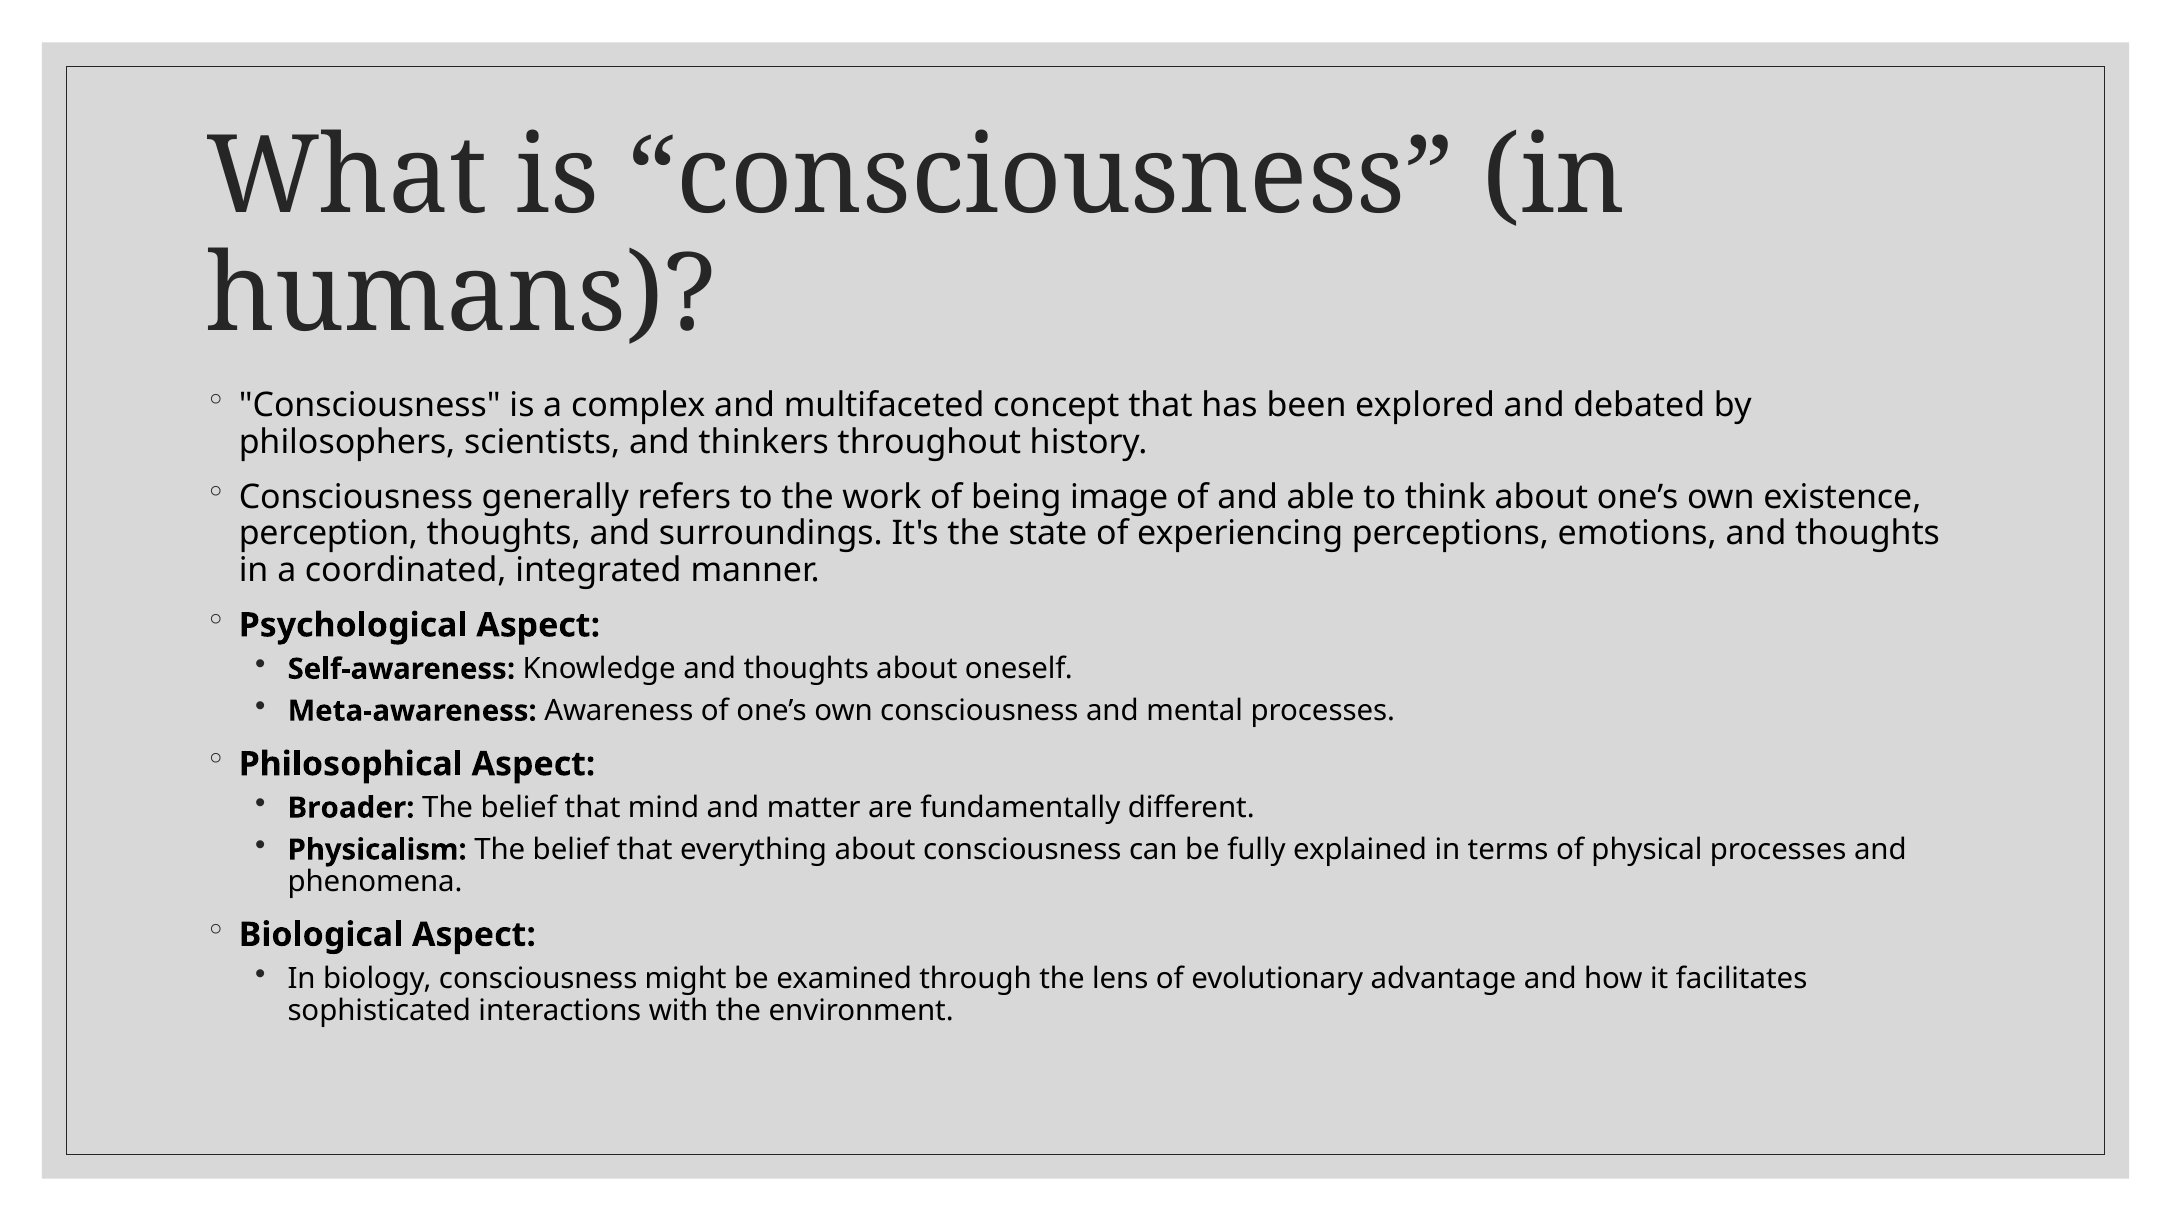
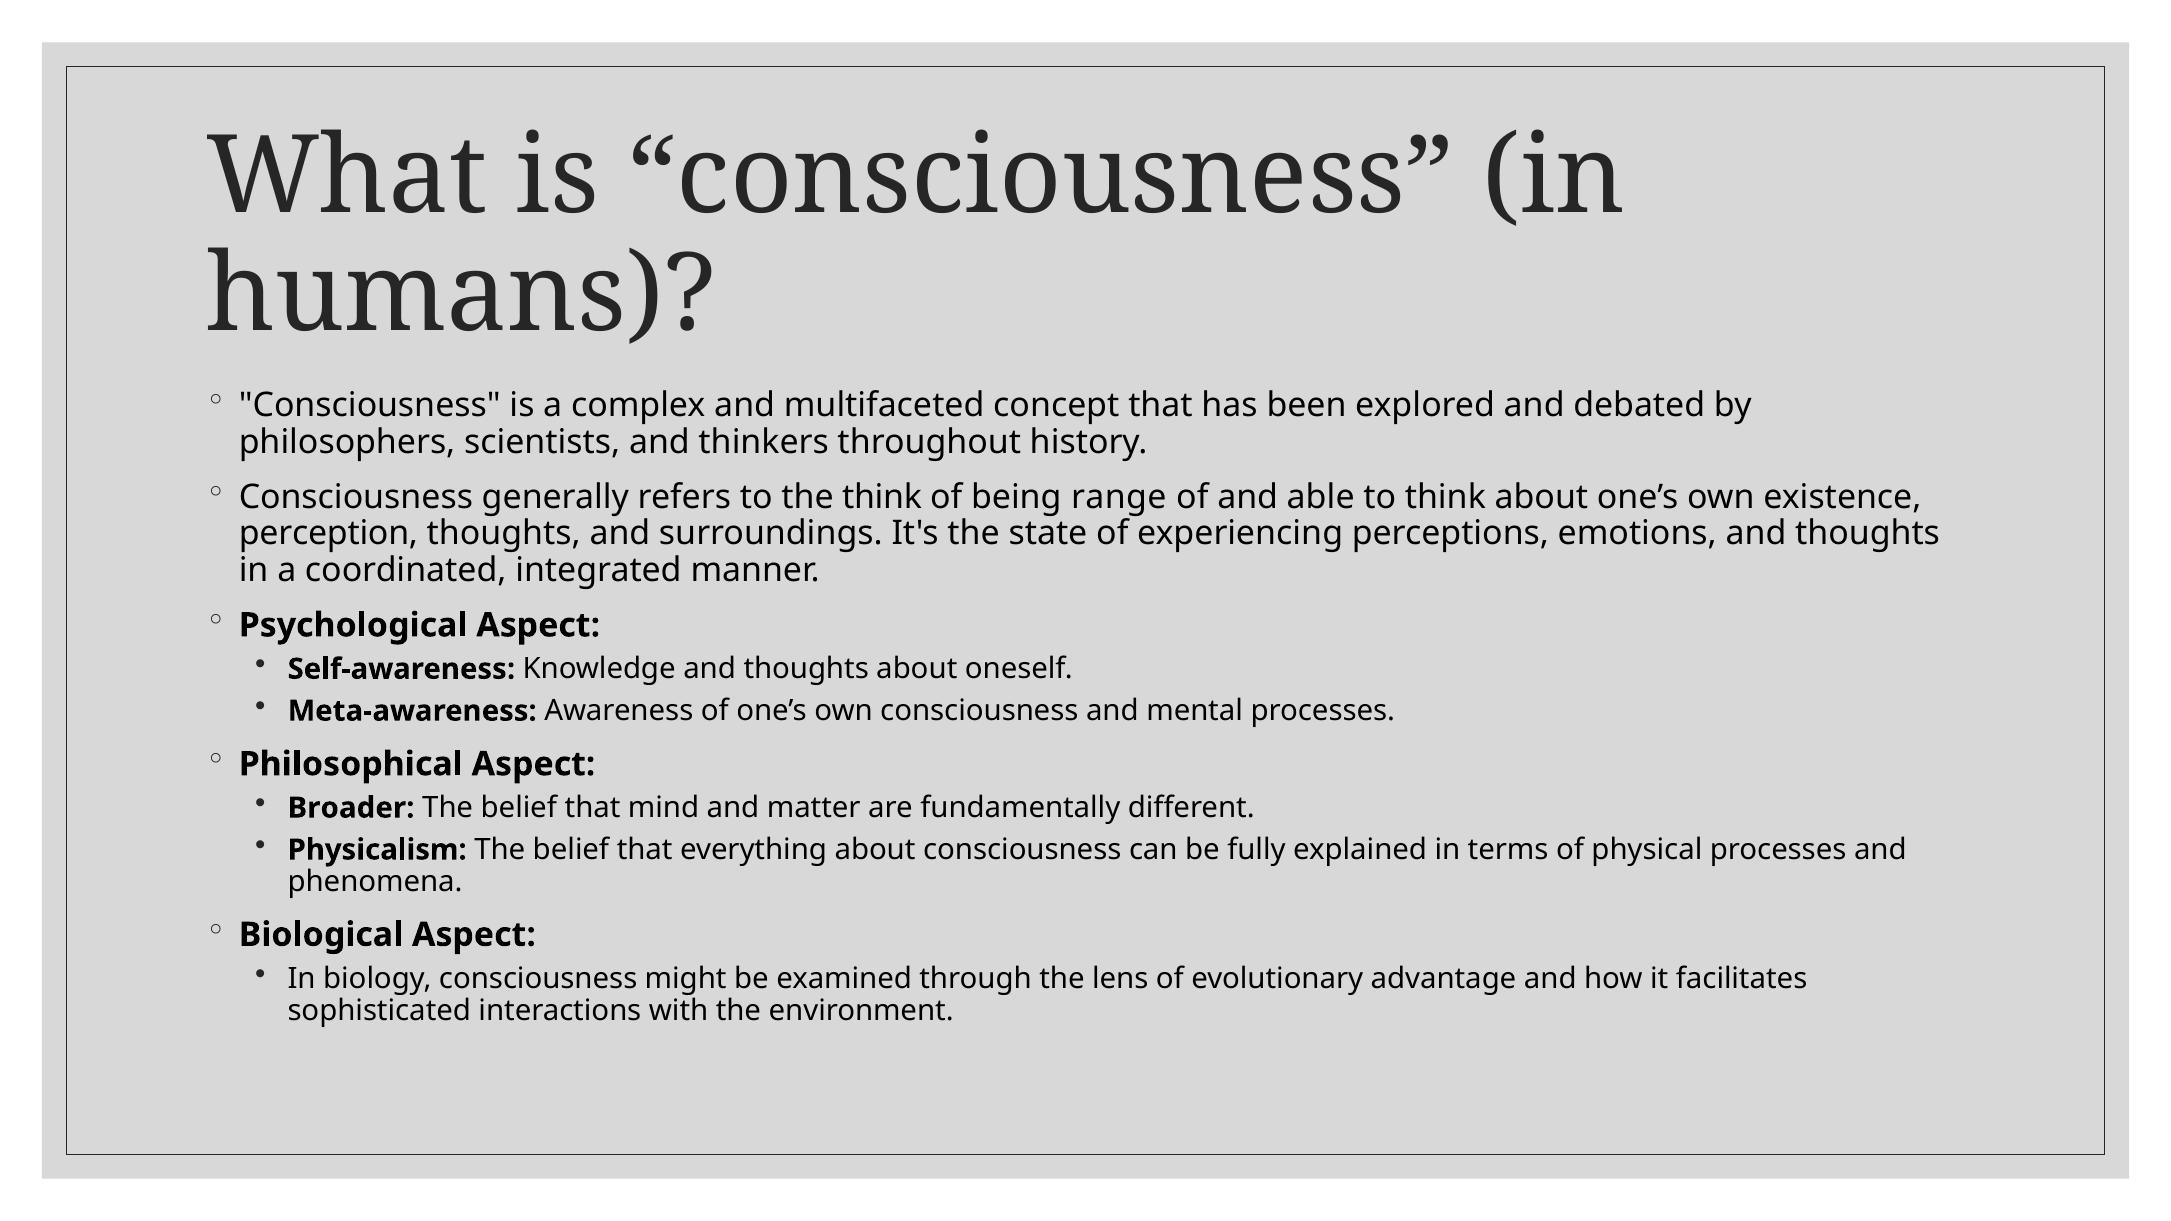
the work: work -> think (882, 497)
image: image -> range (1119, 497)
